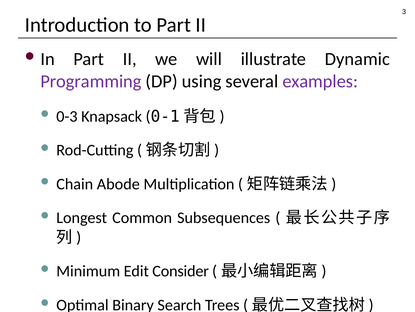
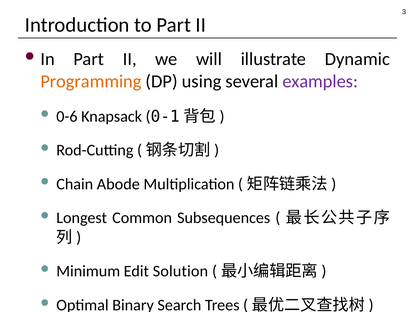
Programming colour: purple -> orange (91, 81)
0-3: 0-3 -> 0-6 (67, 116)
Consider: Consider -> Solution (180, 271)
